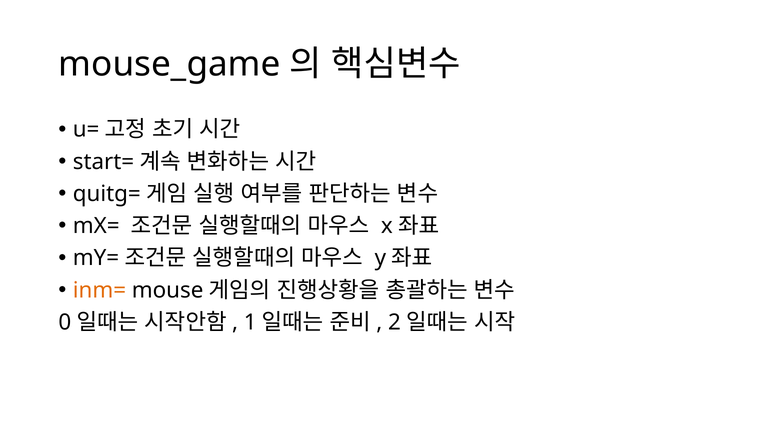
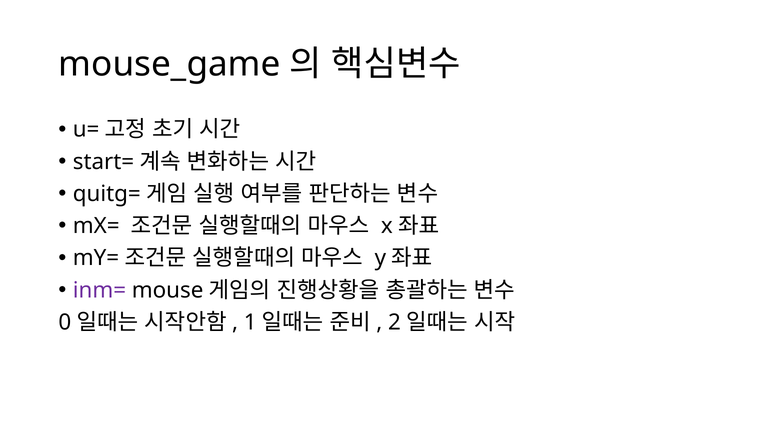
inm= colour: orange -> purple (99, 290)
